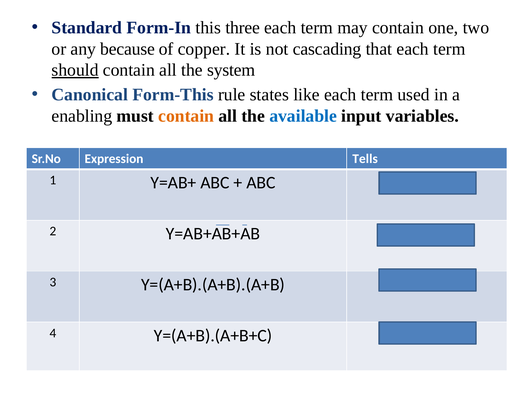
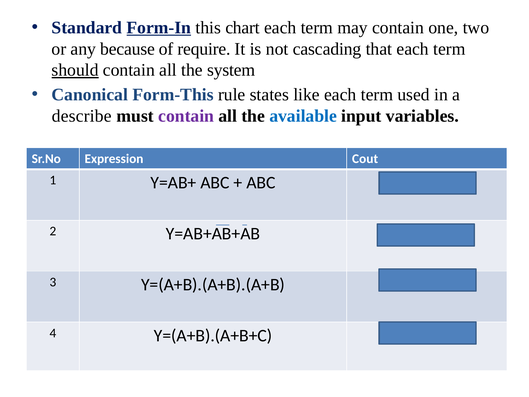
Form-In underline: none -> present (159, 28)
three: three -> chart (243, 28)
copper: copper -> require (204, 49)
enabling: enabling -> describe (82, 116)
contain colour: orange -> purple (186, 116)
Tells: Tells -> Cout (365, 159)
